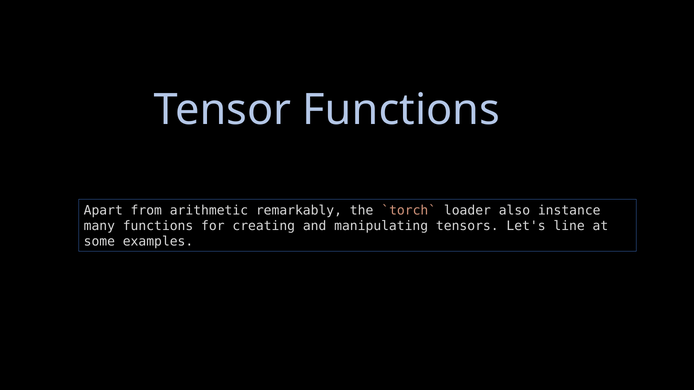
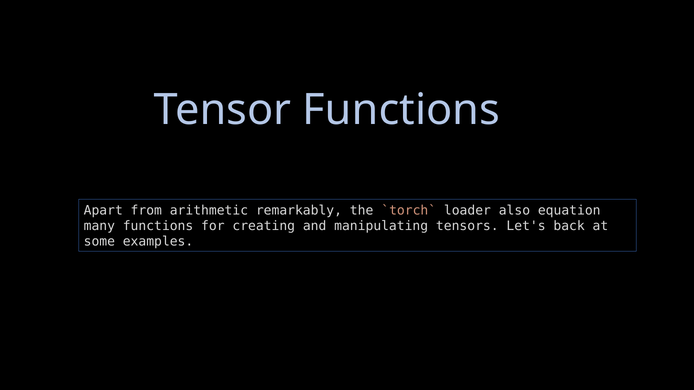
instance: instance -> equation (569, 211)
line: line -> back (569, 226)
